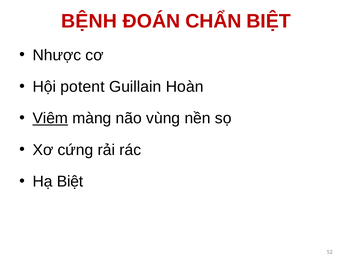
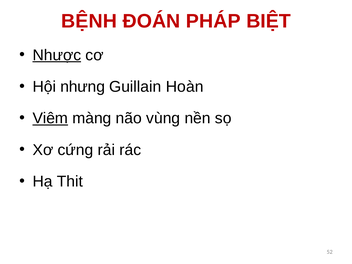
CHẨN: CHẨN -> PHÁP (213, 21)
Nhược underline: none -> present (57, 55)
potent: potent -> nhưng (83, 87)
Hạ Biệt: Biệt -> Thit (70, 181)
